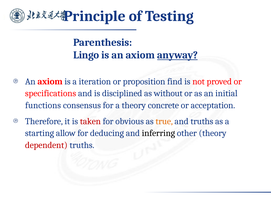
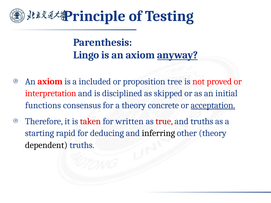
iteration: iteration -> included (95, 82)
find: find -> tree (175, 82)
specifications: specifications -> interpretation (51, 93)
without: without -> skipped (168, 93)
acceptation underline: none -> present (213, 105)
obvious: obvious -> written (130, 121)
true colour: orange -> red (164, 121)
allow: allow -> rapid (66, 133)
dependent colour: red -> black (46, 145)
